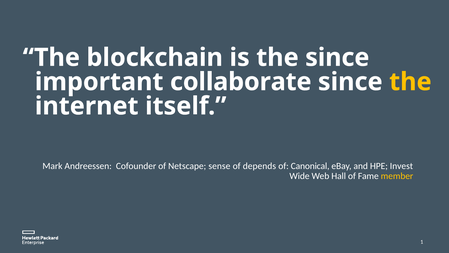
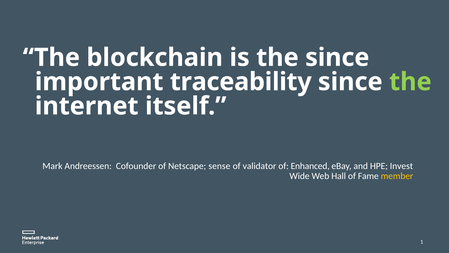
collaborate: collaborate -> traceability (241, 82)
the colour: yellow -> light green (410, 82)
depends: depends -> validator (260, 166)
Canonical: Canonical -> Enhanced (310, 166)
